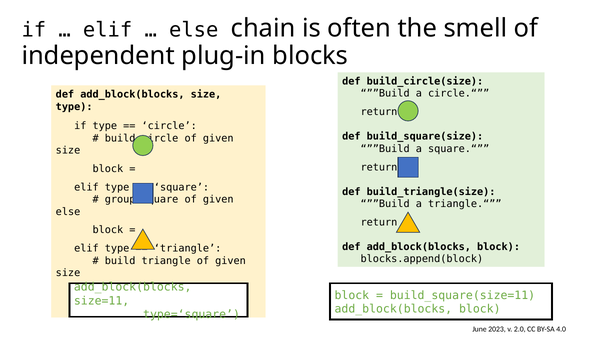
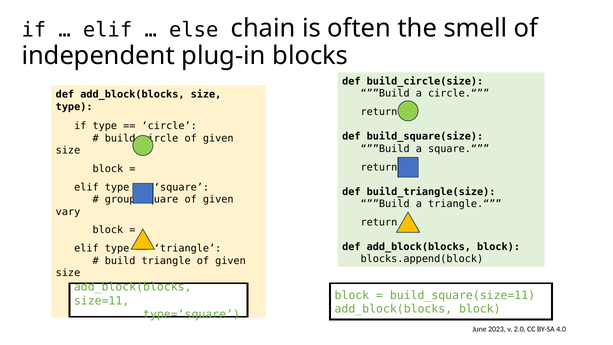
else: else -> vary (68, 212)
